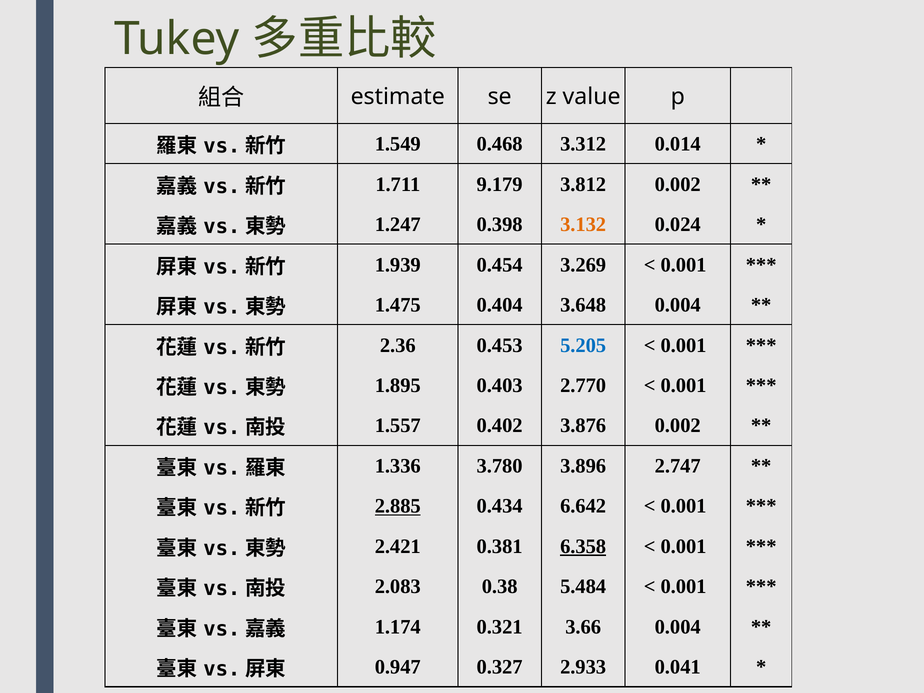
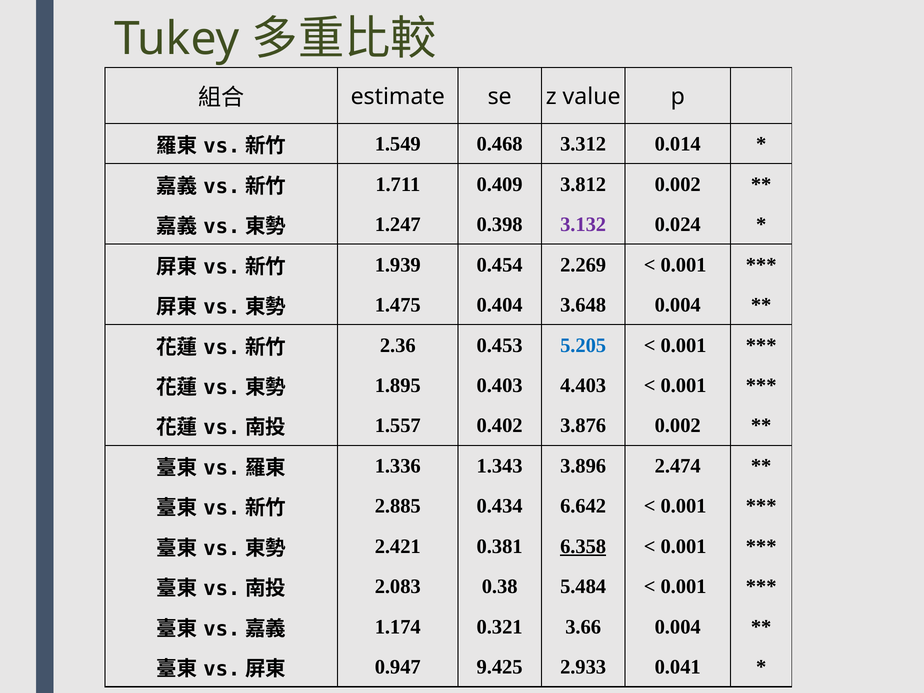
9.179: 9.179 -> 0.409 (500, 184)
3.132 colour: orange -> purple (583, 225)
3.269: 3.269 -> 2.269 (583, 265)
2.770: 2.770 -> 4.403 (583, 385)
3.780: 3.780 -> 1.343 (500, 466)
2.747: 2.747 -> 2.474 (678, 466)
2.885 underline: present -> none (398, 506)
0.327: 0.327 -> 9.425 (500, 667)
